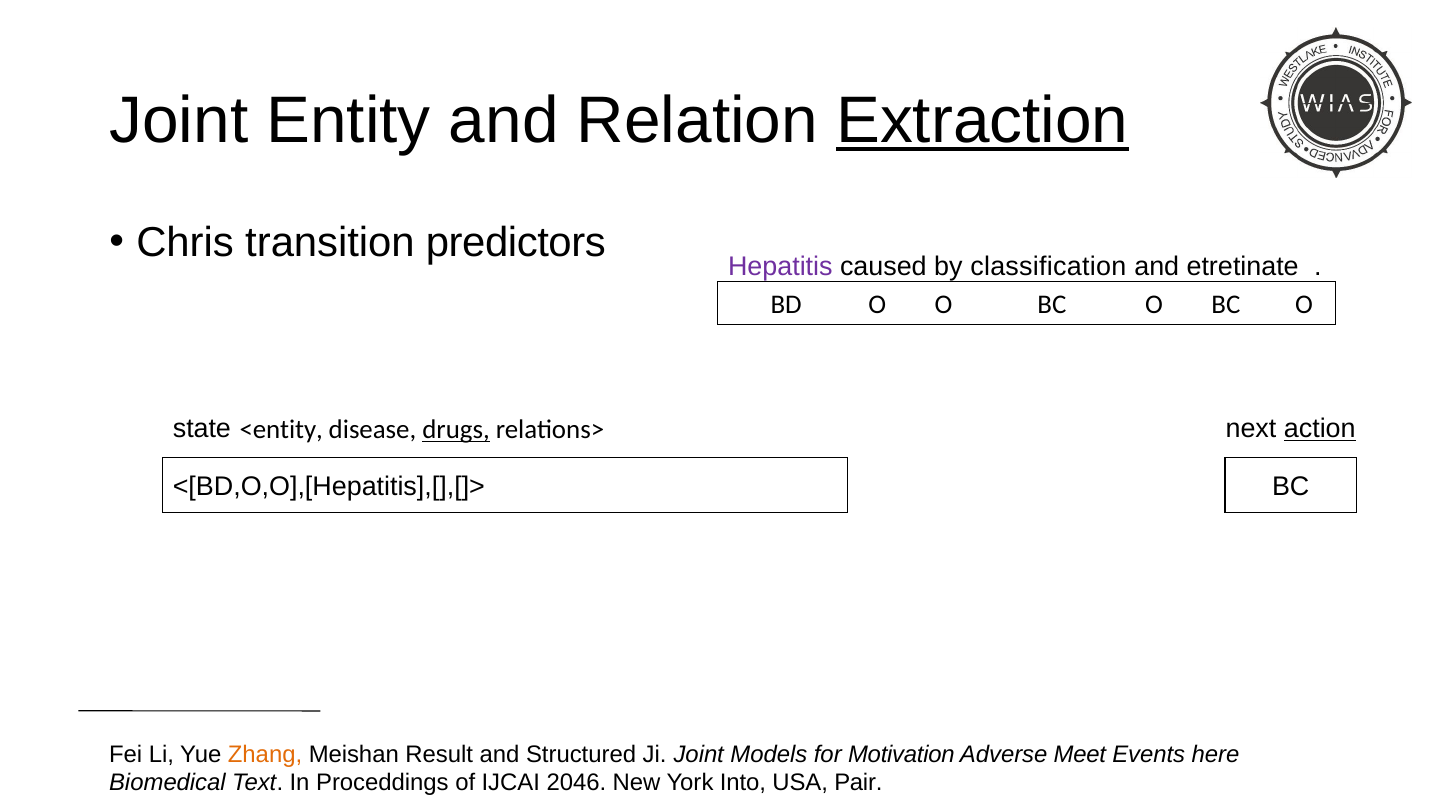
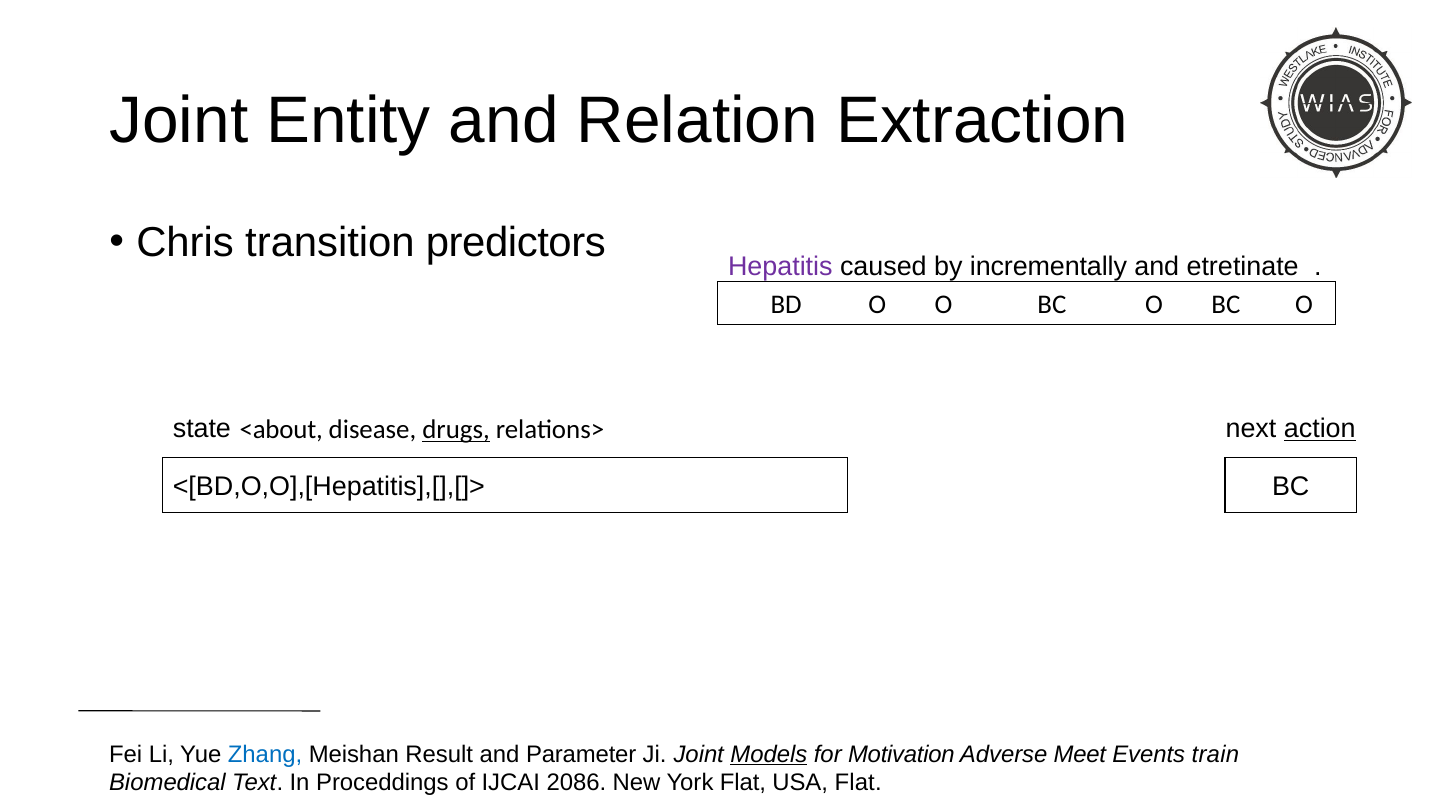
Extraction underline: present -> none (982, 121)
classification: classification -> incrementally (1048, 267)
<entity: <entity -> <about (281, 430)
Zhang colour: orange -> blue (265, 754)
Structured: Structured -> Parameter (581, 754)
Models underline: none -> present (769, 754)
here: here -> train (1215, 754)
2046: 2046 -> 2086 (576, 783)
York Into: Into -> Flat (743, 783)
USA Pair: Pair -> Flat (858, 783)
